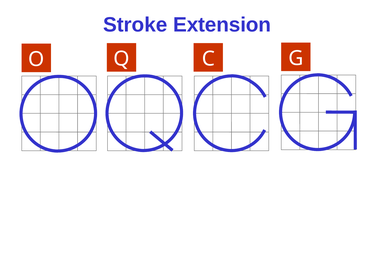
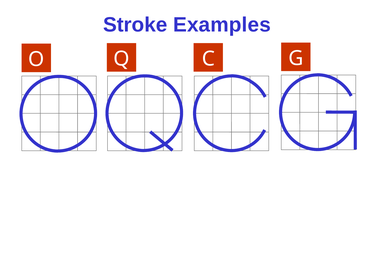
Extension: Extension -> Examples (222, 25)
